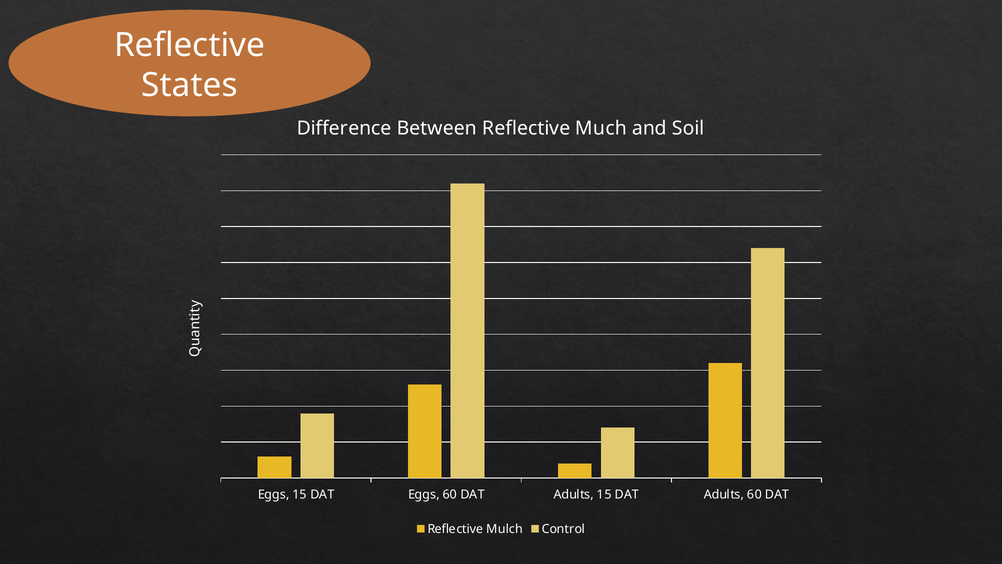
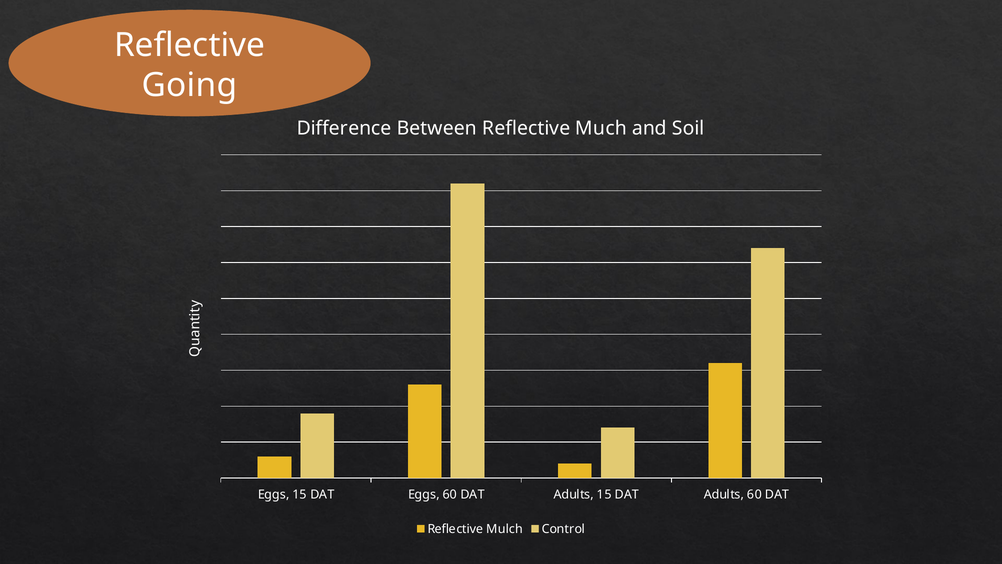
States: States -> Going (189, 85)
